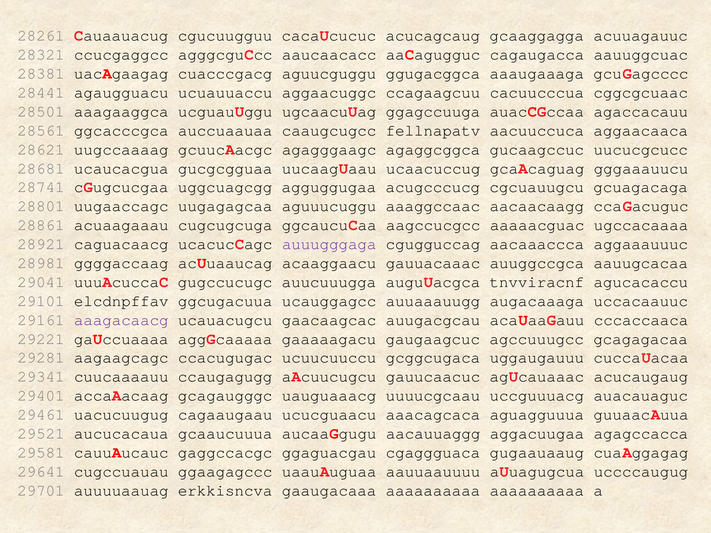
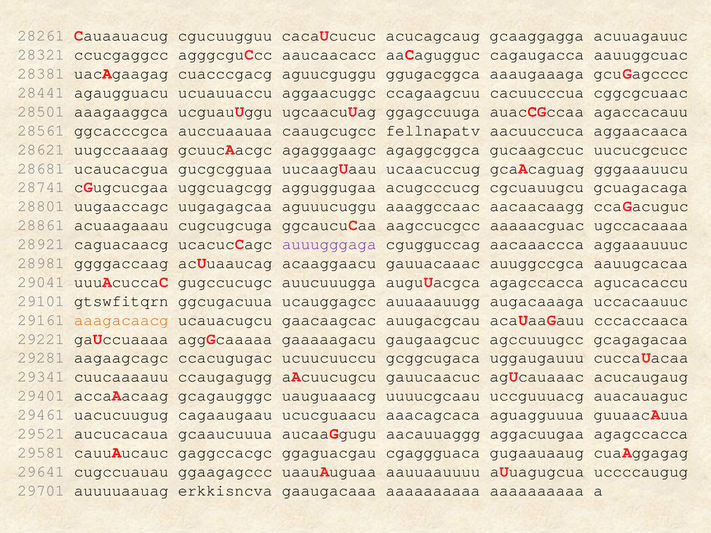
auguUacgca tnvviracnf: tnvviracnf -> agagccacca (537, 282)
elcdnpffav: elcdnpffav -> gtswfitqrn (121, 301)
aaagacaacg colour: purple -> orange (121, 320)
